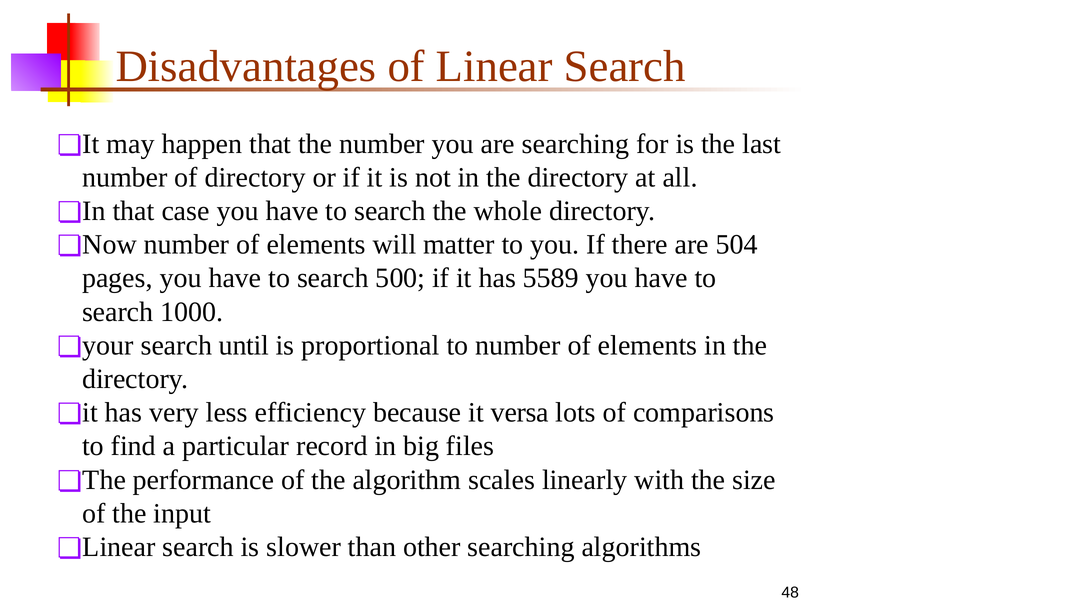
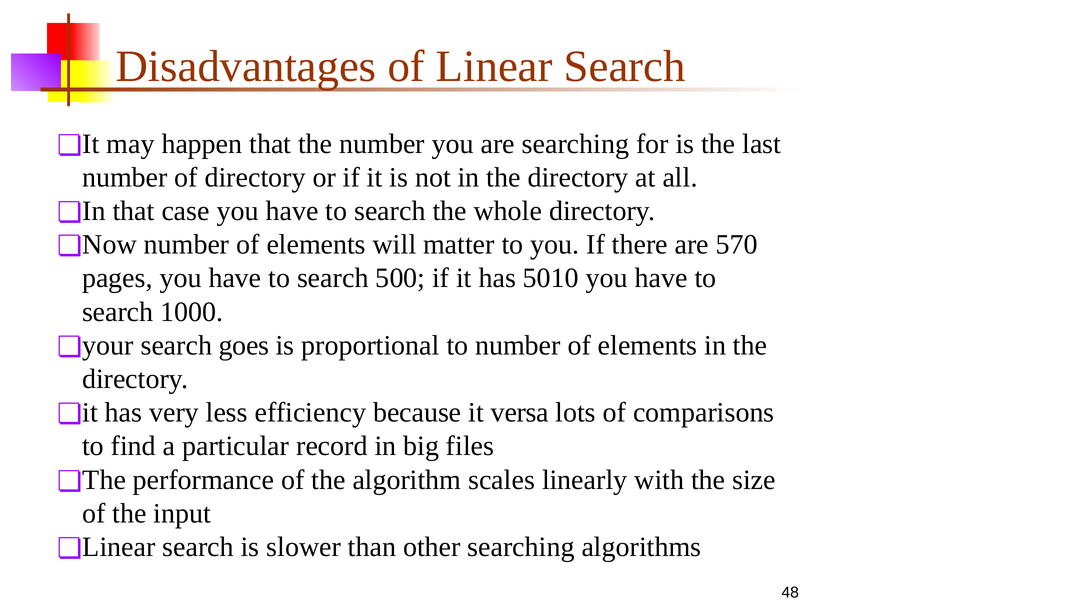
504: 504 -> 570 (737, 245)
5589: 5589 -> 5010 (551, 278)
until: until -> goes (244, 346)
